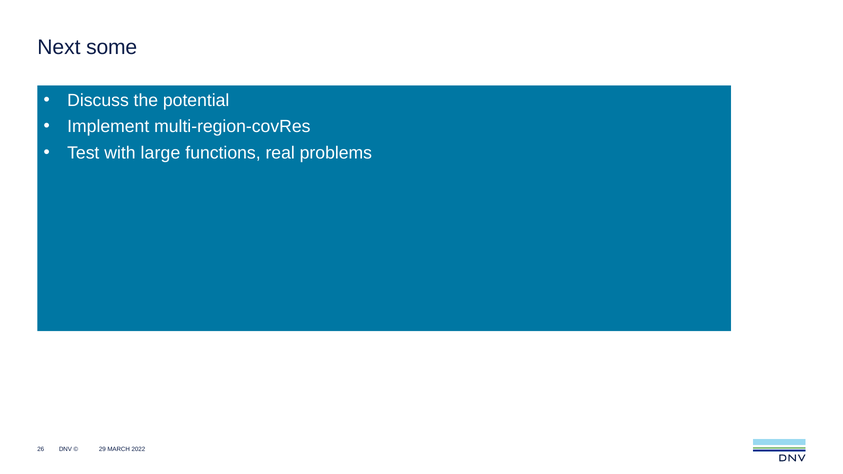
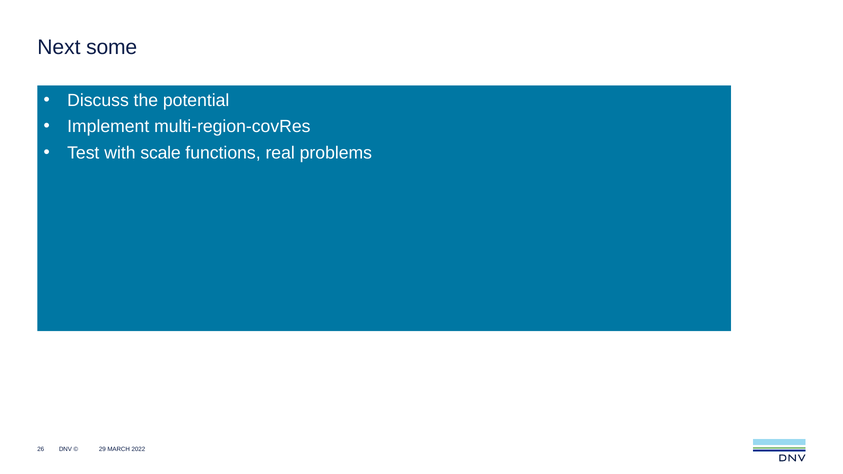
large: large -> scale (161, 153)
